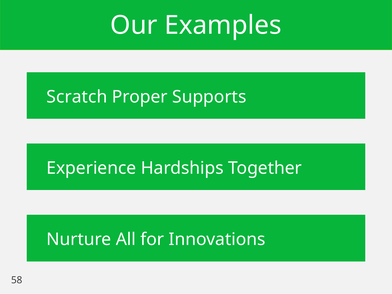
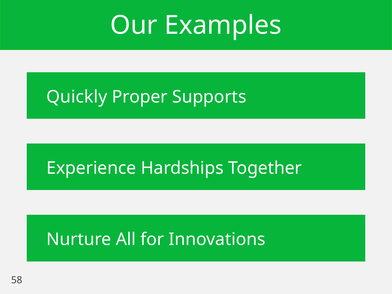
Scratch: Scratch -> Quickly (77, 97)
